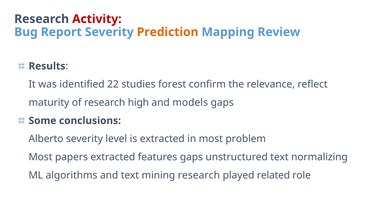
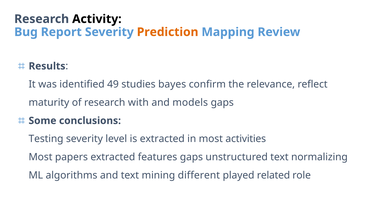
Activity colour: red -> black (97, 19)
22: 22 -> 49 (113, 84)
forest: forest -> bayes (172, 84)
high: high -> with (138, 103)
Alberto: Alberto -> Testing (46, 139)
problem: problem -> activities (246, 139)
mining research: research -> different (199, 176)
